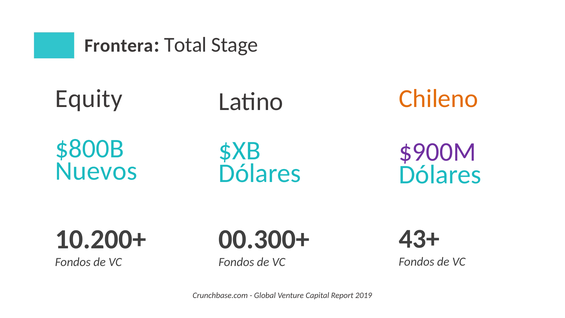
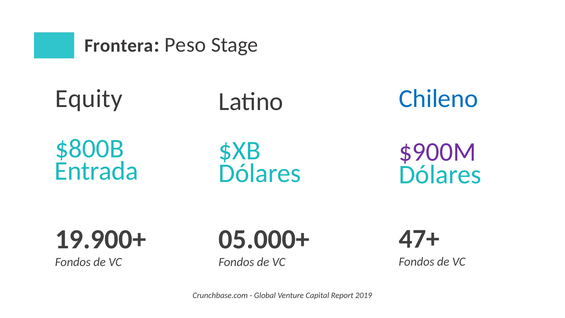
Total: Total -> Peso (185, 45)
Chileno colour: orange -> blue (438, 99)
Nuevos: Nuevos -> Entrada (96, 171)
10.200+: 10.200+ -> 19.900+ (101, 239)
00.300+: 00.300+ -> 05.000+ (264, 239)
43+: 43+ -> 47+ (419, 239)
